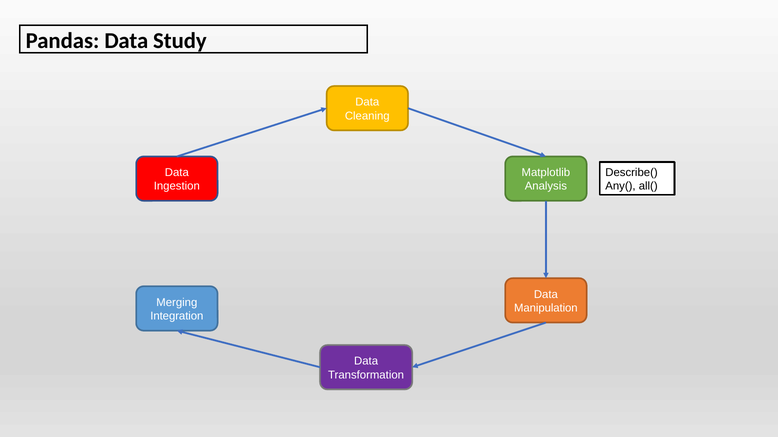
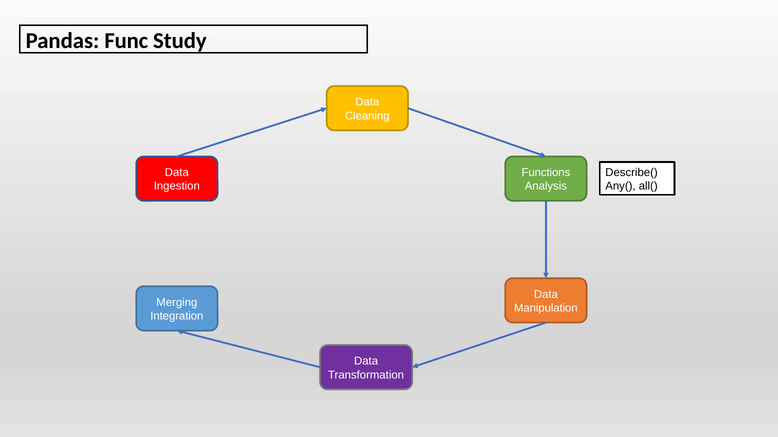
Pandas Data: Data -> Func (126, 41)
Matplotlib: Matplotlib -> Functions (546, 173)
